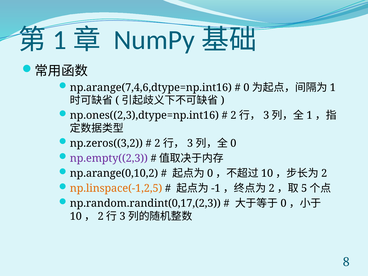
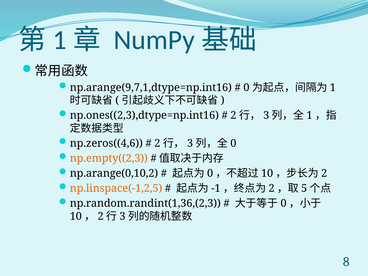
np.arange(7,4,6,dtype=np.int16: np.arange(7,4,6,dtype=np.int16 -> np.arange(9,7,1,dtype=np.int16 (151, 87)
np.zeros((3,2: np.zeros((3,2 -> np.zeros((4,6 (106, 143)
np.empty((2,3 colour: purple -> orange (109, 158)
np.random.randint(0,17,(2,3: np.random.randint(0,17,(2,3 -> np.random.randint(1,36,(2,3 (145, 203)
